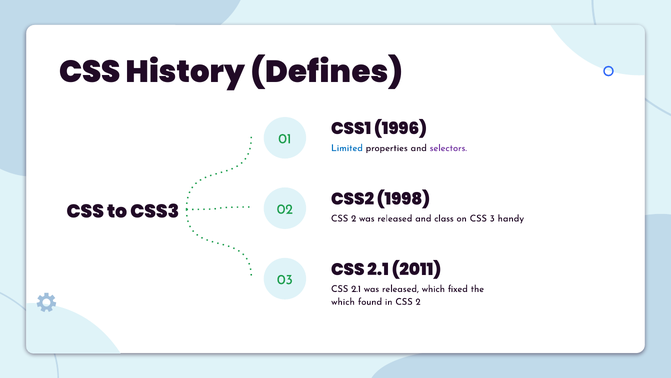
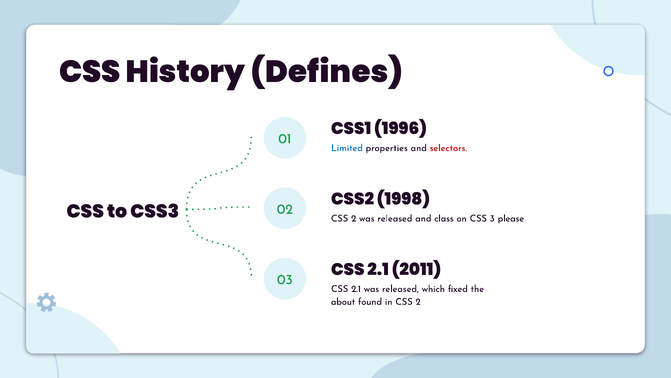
selectors colour: purple -> red (448, 148)
handy: handy -> please (511, 218)
which: which -> about (343, 301)
